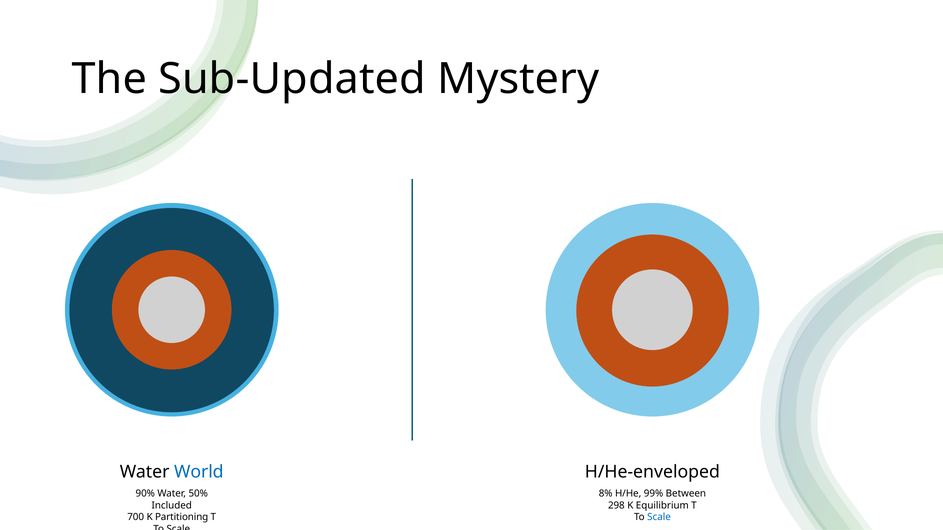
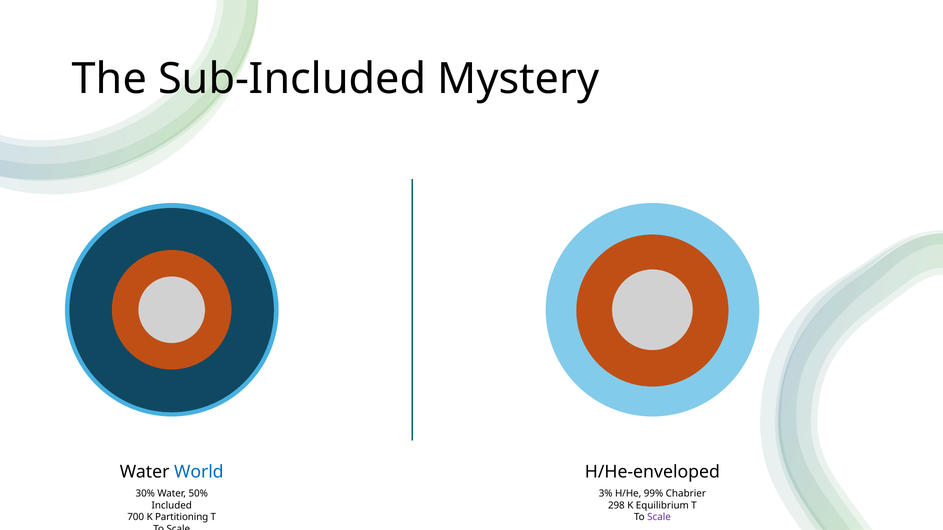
Sub-Updated: Sub-Updated -> Sub-Included (292, 79)
90%: 90% -> 30% (145, 494)
8%: 8% -> 3% (606, 494)
Between: Between -> Chabrier (686, 494)
Scale colour: blue -> purple (659, 518)
